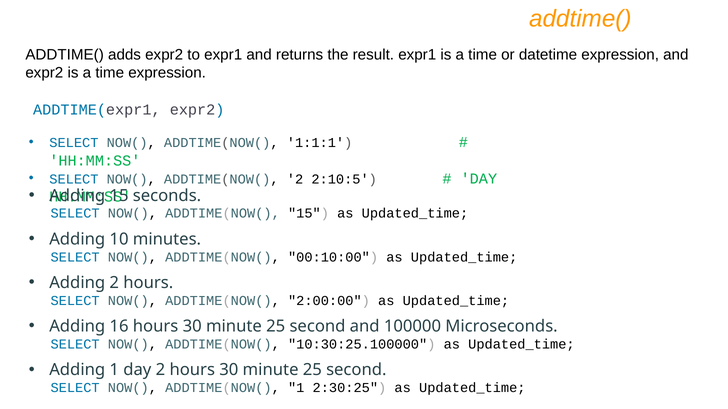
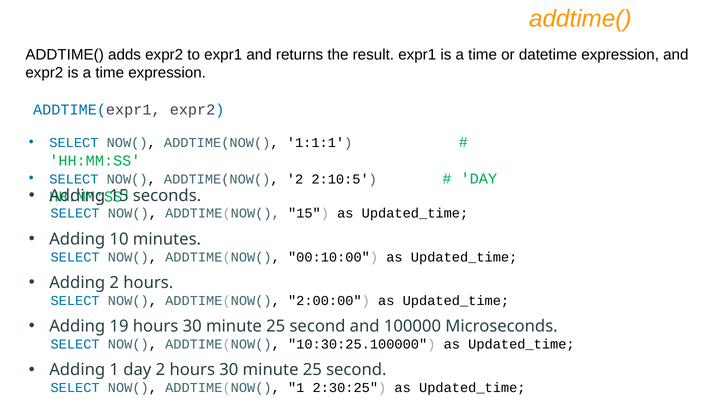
16: 16 -> 19 (119, 327)
